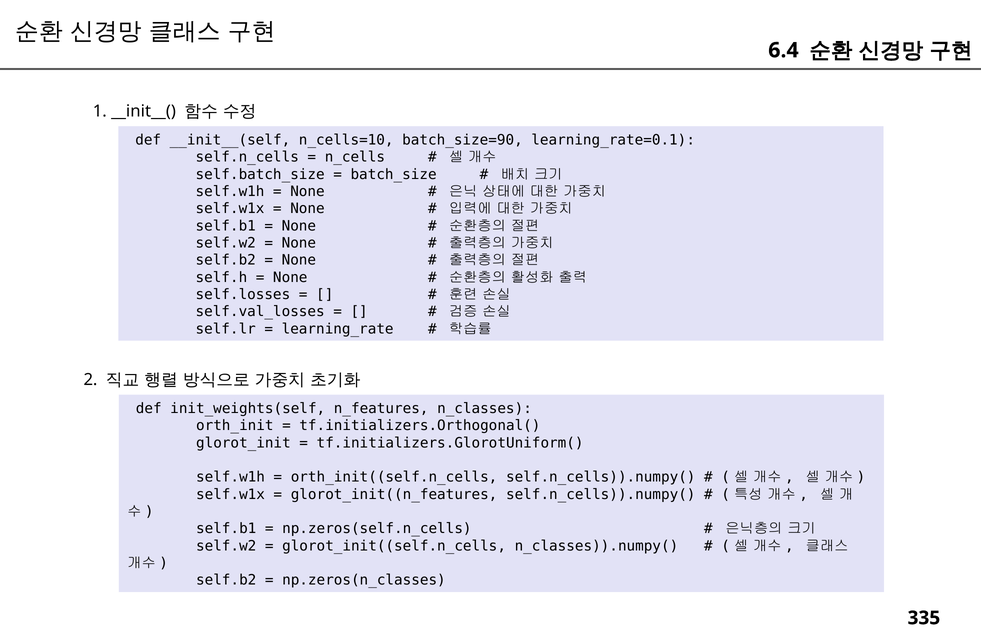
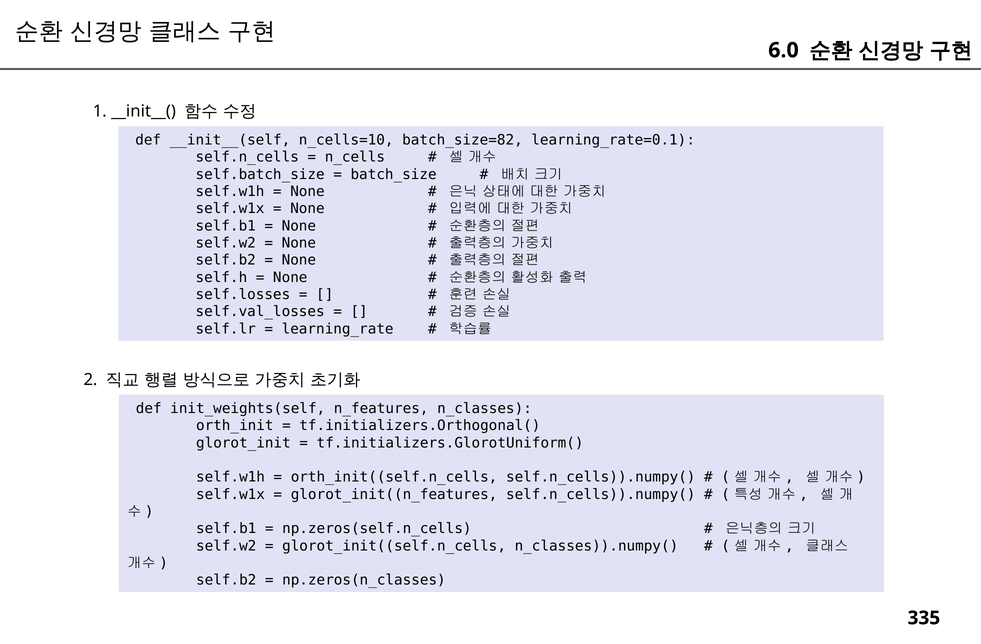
6.4: 6.4 -> 6.0 (783, 50)
batch_size=90: batch_size=90 -> batch_size=82 (462, 140)
